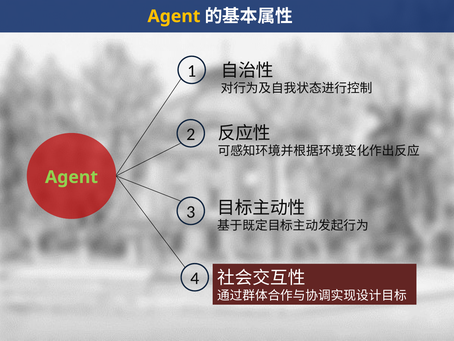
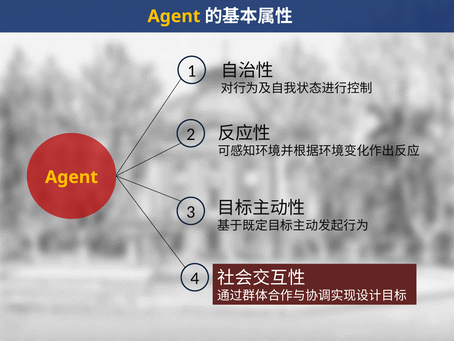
Agent colour: light green -> yellow (71, 177)
